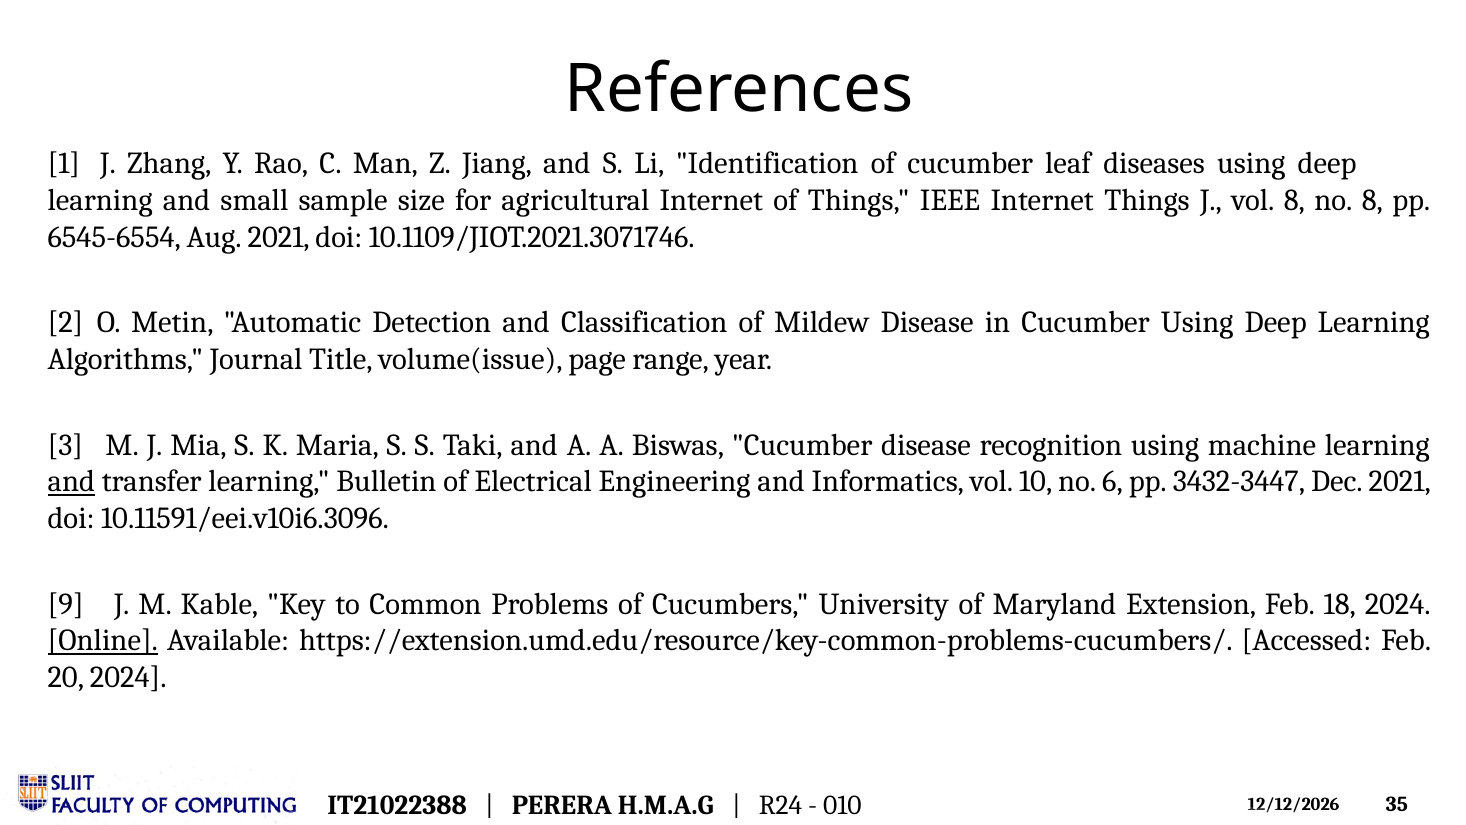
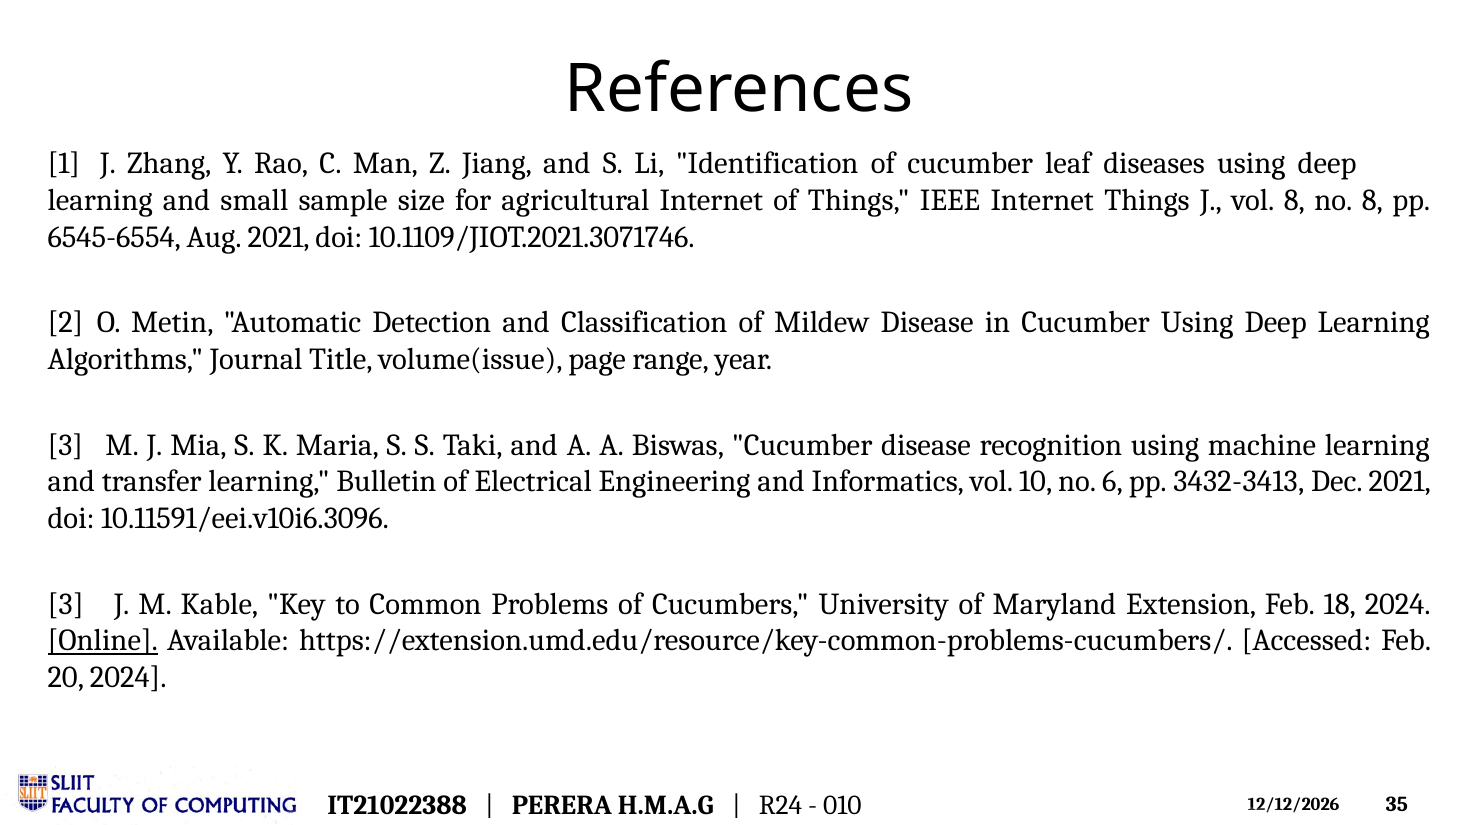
and underline: present -> none (71, 482)
3432-3447: 3432-3447 -> 3432-3413 (1239, 482)
9: 9 -> 3 (66, 604)
